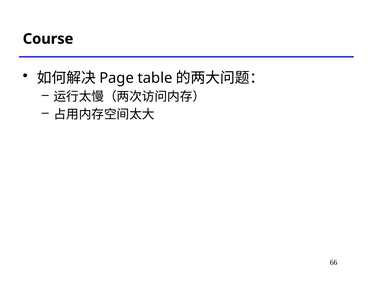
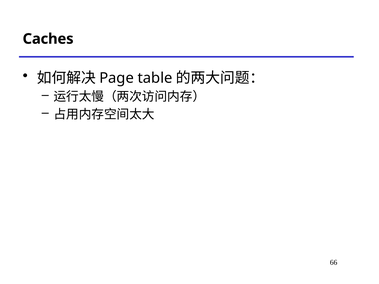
Course: Course -> Caches (48, 39)
